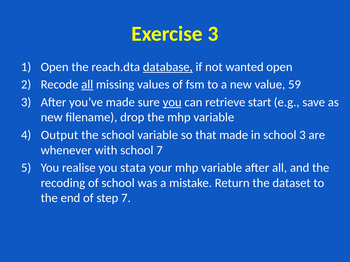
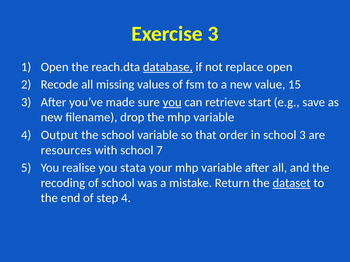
wanted: wanted -> replace (244, 67)
all underline: present -> none (87, 85)
59: 59 -> 15 (295, 85)
that made: made -> order (234, 135)
whenever: whenever -> resources (66, 150)
dataset underline: none -> present (292, 183)
step 7: 7 -> 4 (126, 198)
